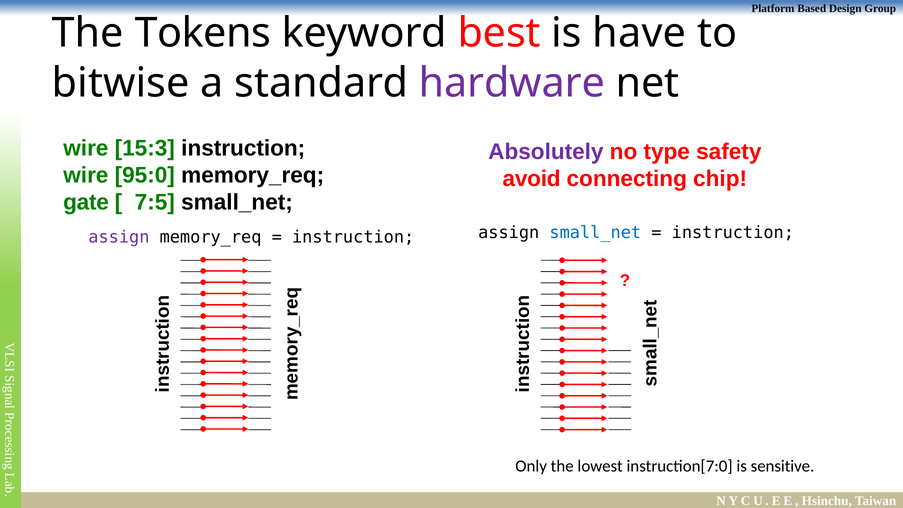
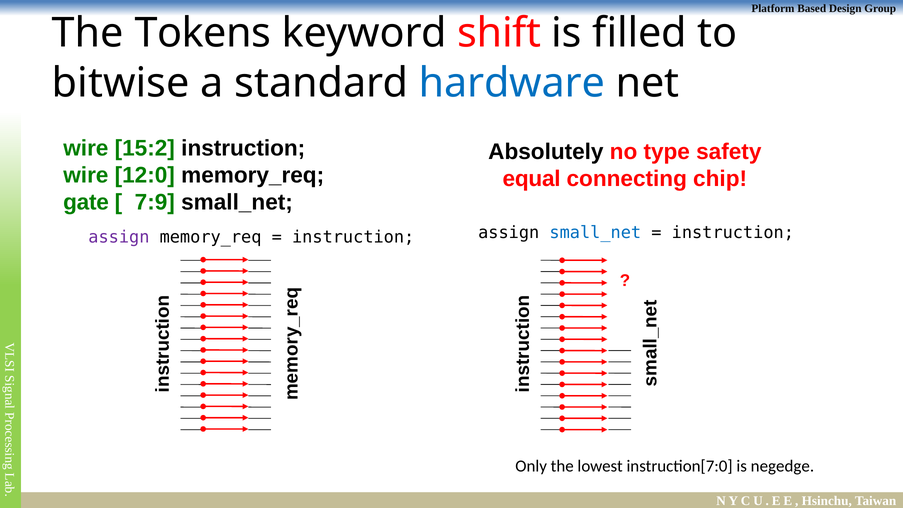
best: best -> shift (499, 33)
have: have -> filled (640, 33)
hardware colour: purple -> blue (512, 83)
15:3: 15:3 -> 15:2 (145, 148)
Absolutely colour: purple -> black (546, 152)
95:0: 95:0 -> 12:0 (145, 175)
avoid: avoid -> equal (532, 179)
7:5: 7:5 -> 7:9 (155, 202)
sensitive: sensitive -> negedge (782, 466)
